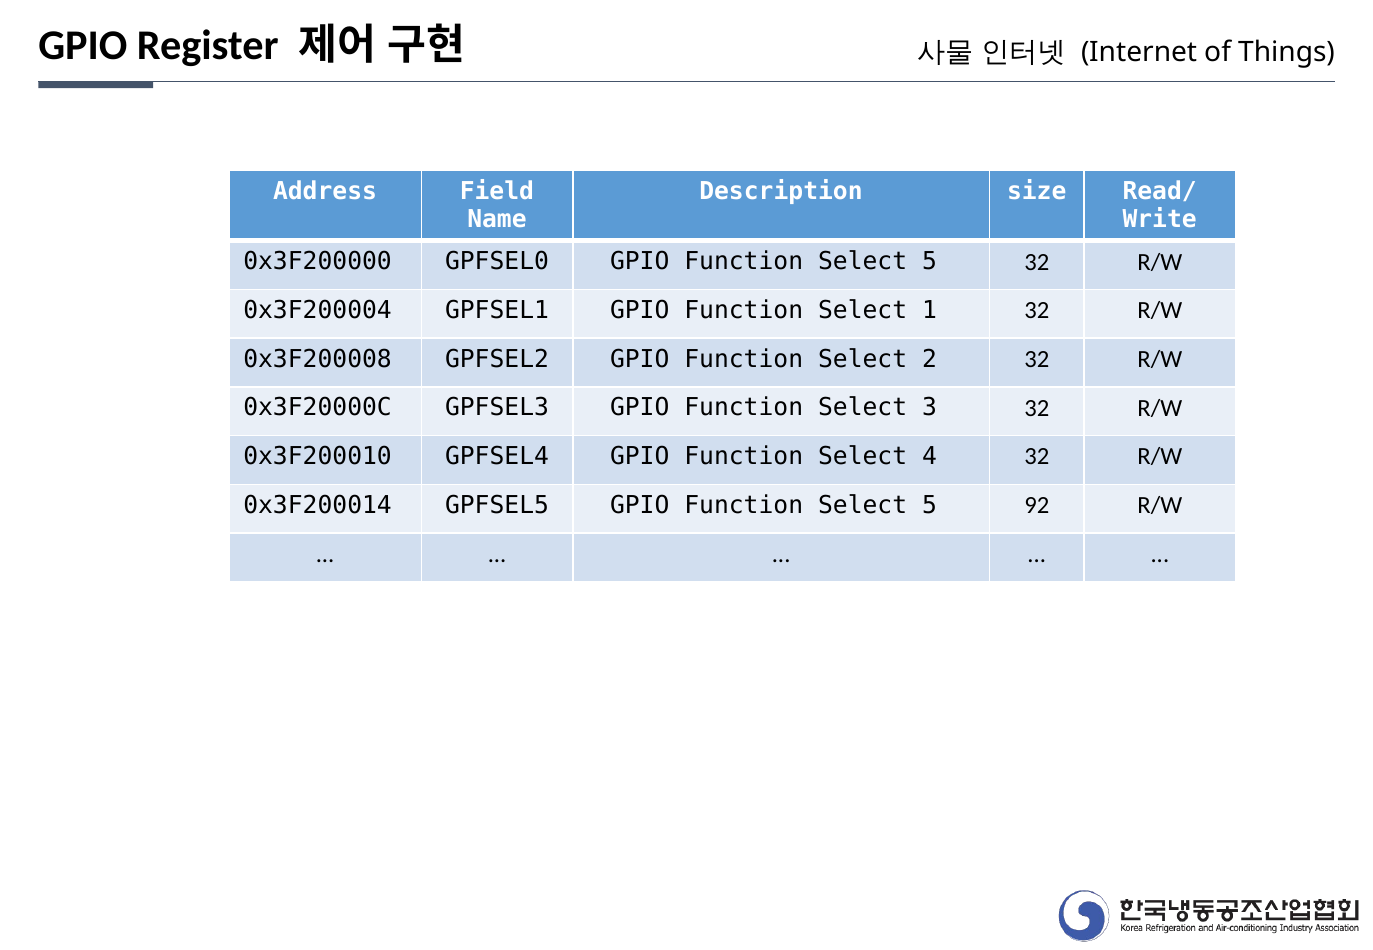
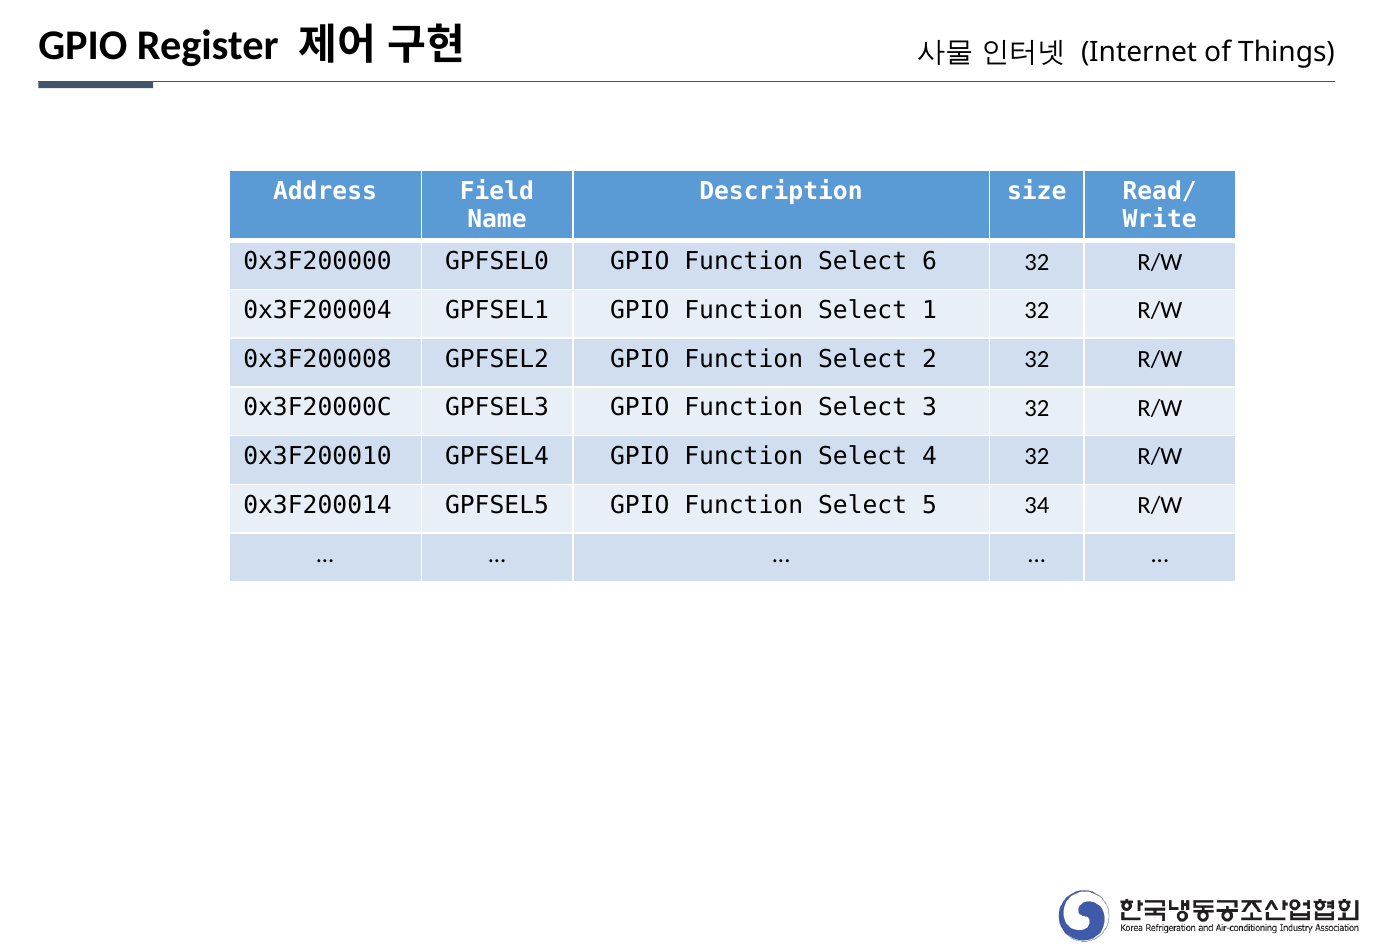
5: 5 -> 6 (930, 262)
92: 92 -> 34 (1037, 506)
